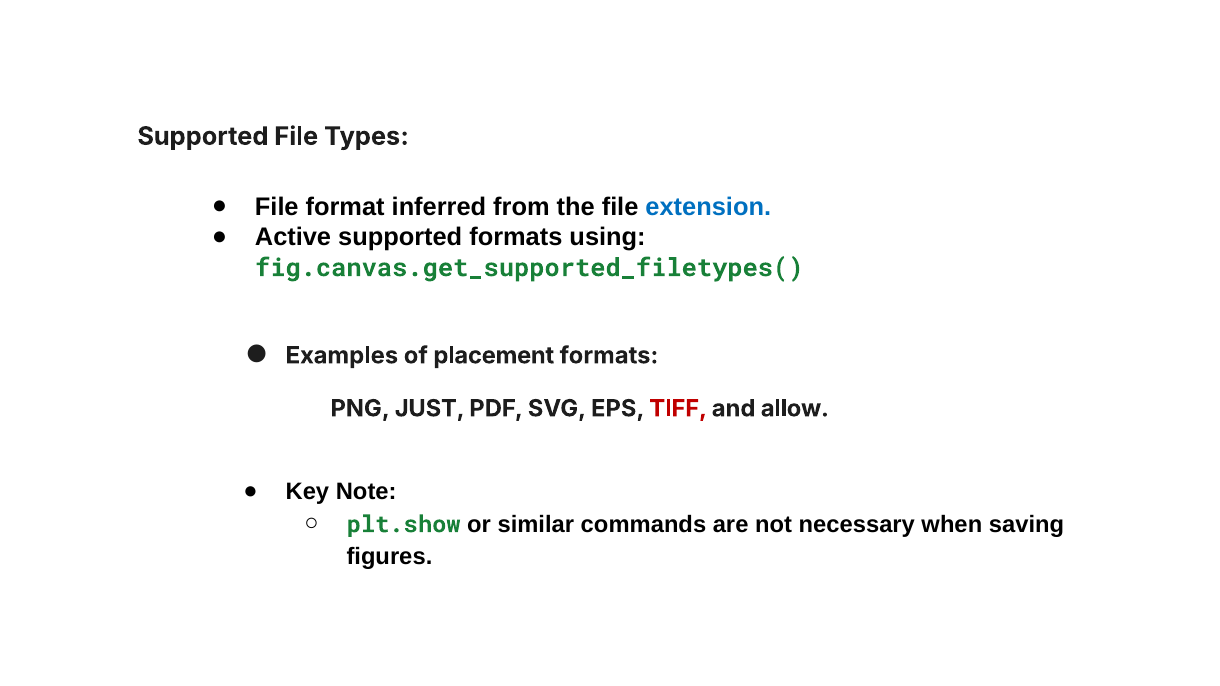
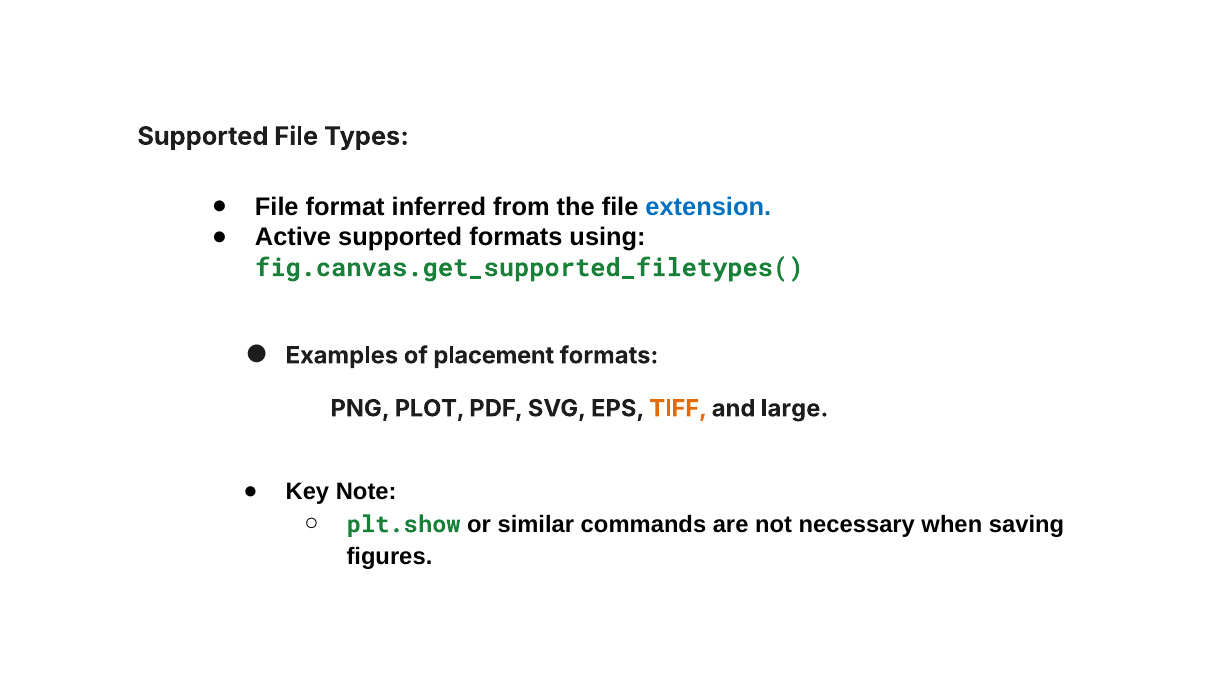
JUST: JUST -> PLOT (430, 409)
TIFF colour: red -> orange (678, 409)
allow: allow -> large (795, 409)
